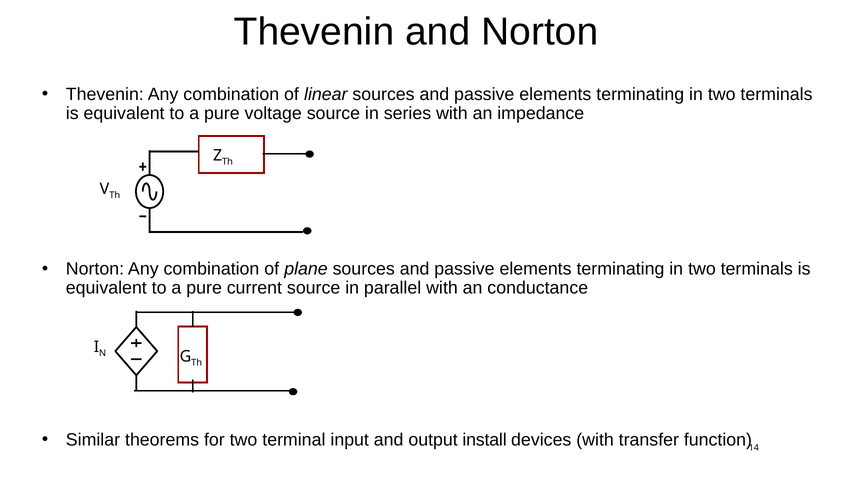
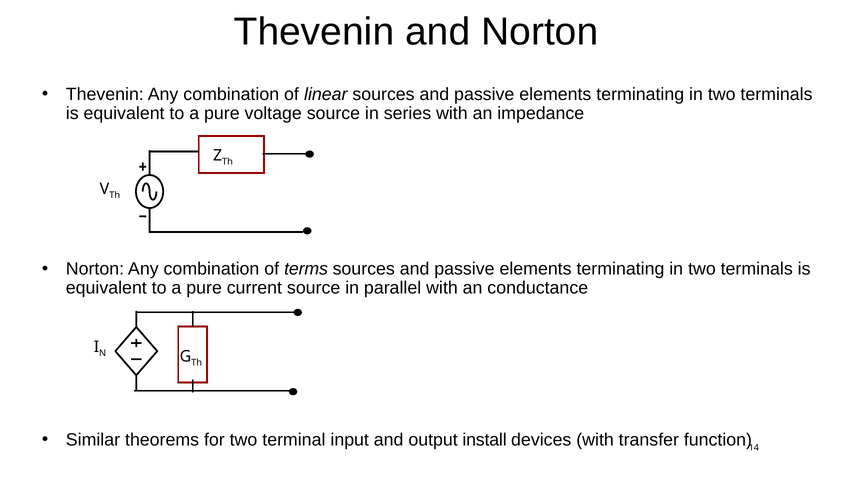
plane: plane -> terms (306, 269)
